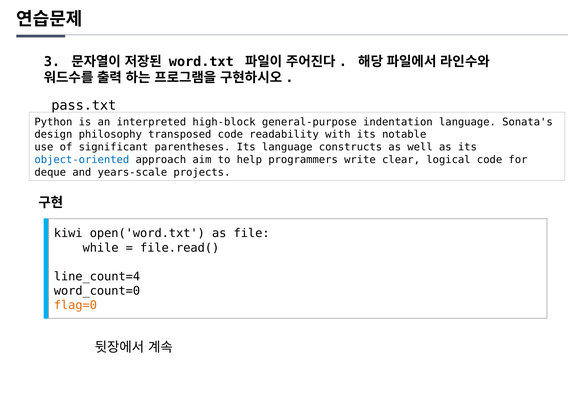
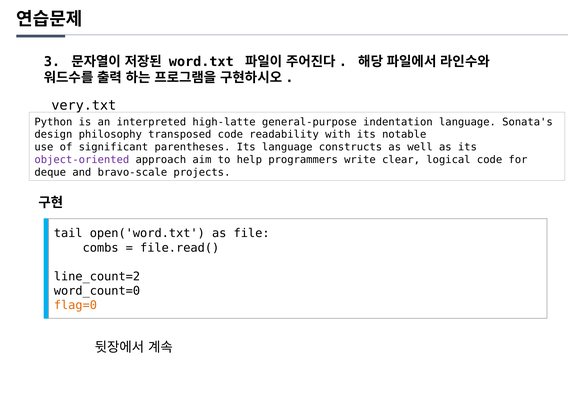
pass.txt: pass.txt -> very.txt (84, 106)
high-block: high-block -> high-latte (224, 122)
object-oriented colour: blue -> purple (82, 160)
years-scale: years-scale -> bravo-scale (132, 172)
kiwi: kiwi -> tail (68, 234)
while: while -> combs (101, 248)
line_count=4: line_count=4 -> line_count=2 (97, 277)
